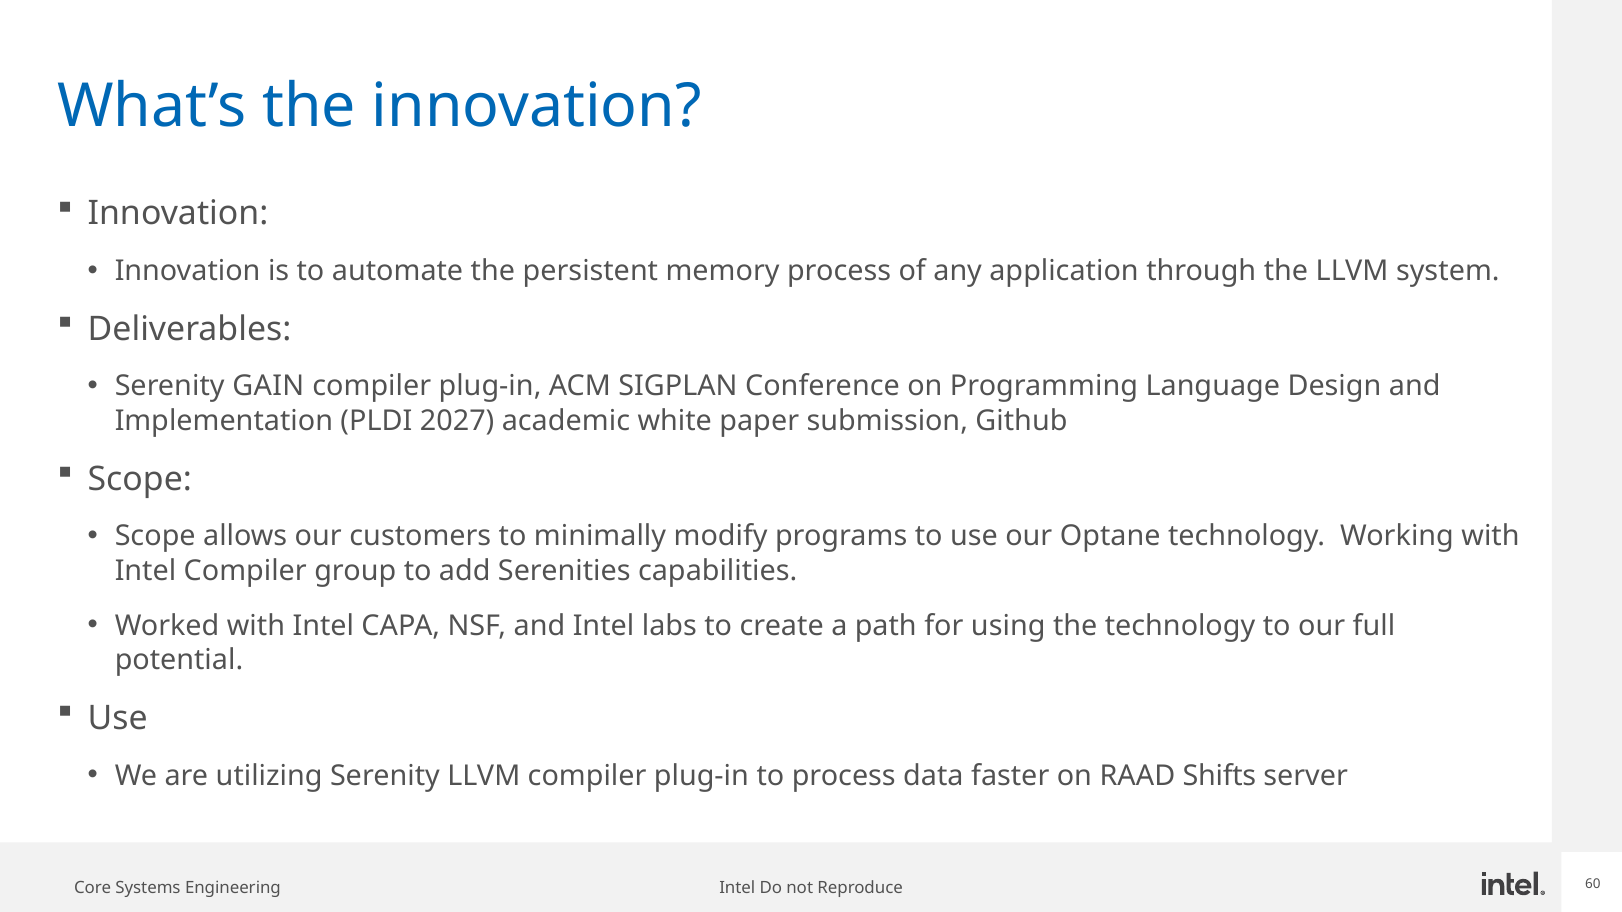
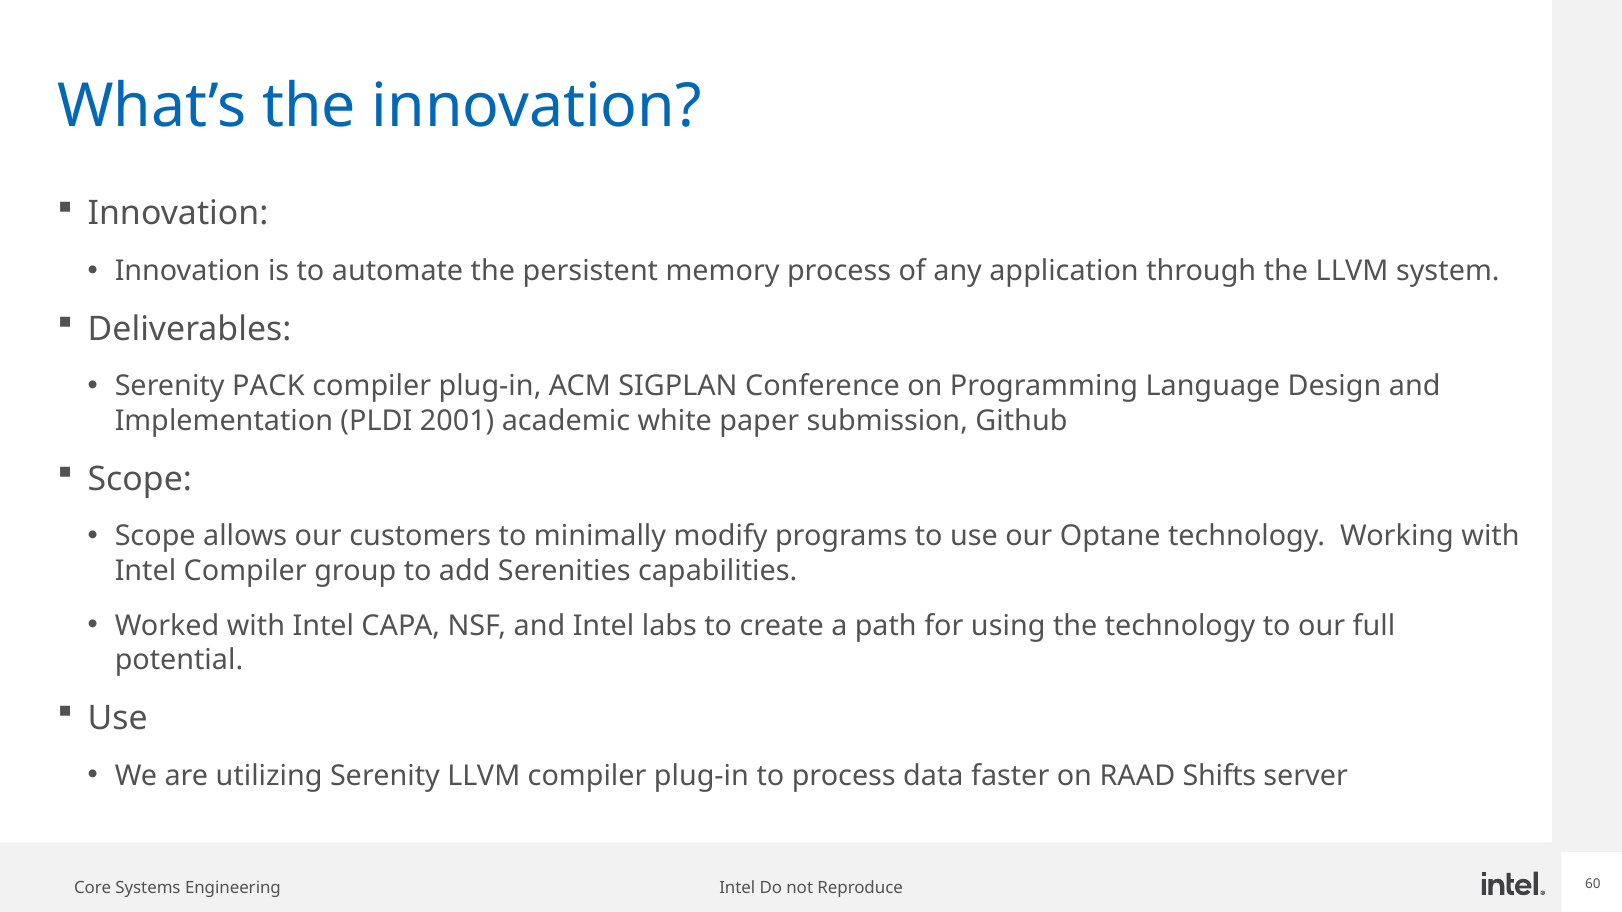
GAIN: GAIN -> PACK (268, 387)
2027: 2027 -> 2001 (457, 421)
